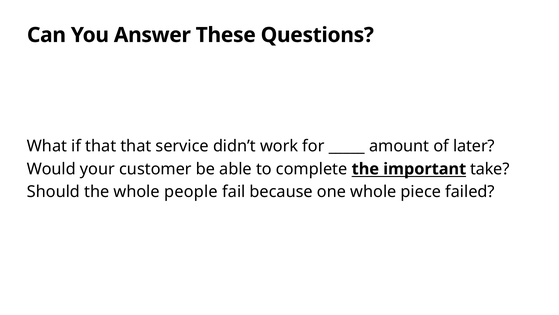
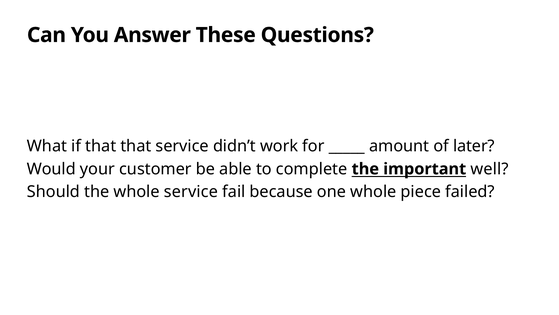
take: take -> well (490, 169)
whole people: people -> service (191, 192)
